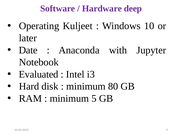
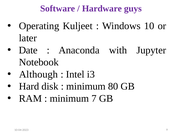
deep: deep -> guys (133, 9)
Evaluated: Evaluated -> Although (38, 75)
5: 5 -> 7 (94, 99)
